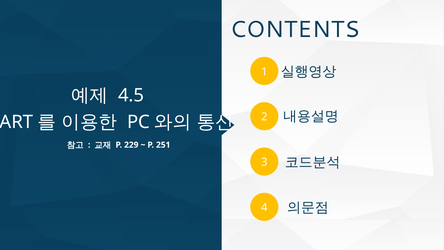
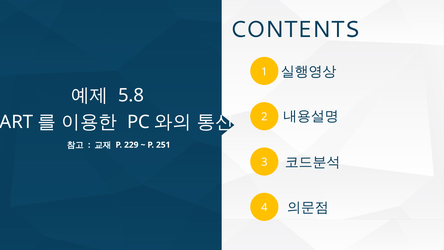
4.5: 4.5 -> 5.8 (131, 95)
